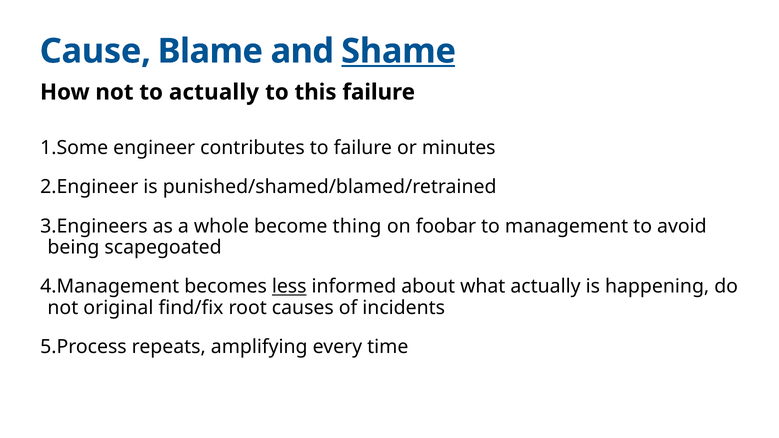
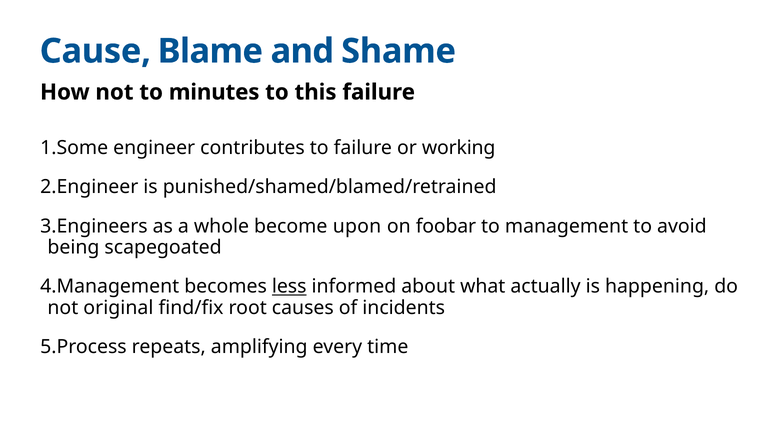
Shame underline: present -> none (399, 51)
to actually: actually -> minutes (214, 92)
minutes: minutes -> working (459, 148)
thing: thing -> upon (357, 226)
